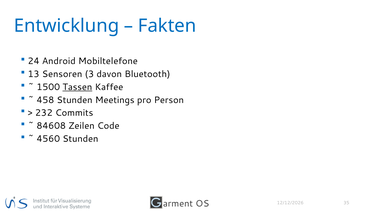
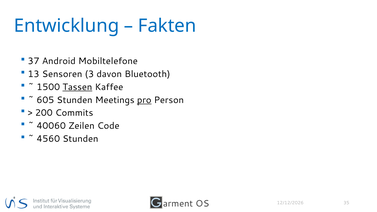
24: 24 -> 37 (34, 61)
458: 458 -> 605 (45, 100)
pro underline: none -> present (144, 100)
232: 232 -> 200 (44, 113)
84608: 84608 -> 40060 (51, 126)
